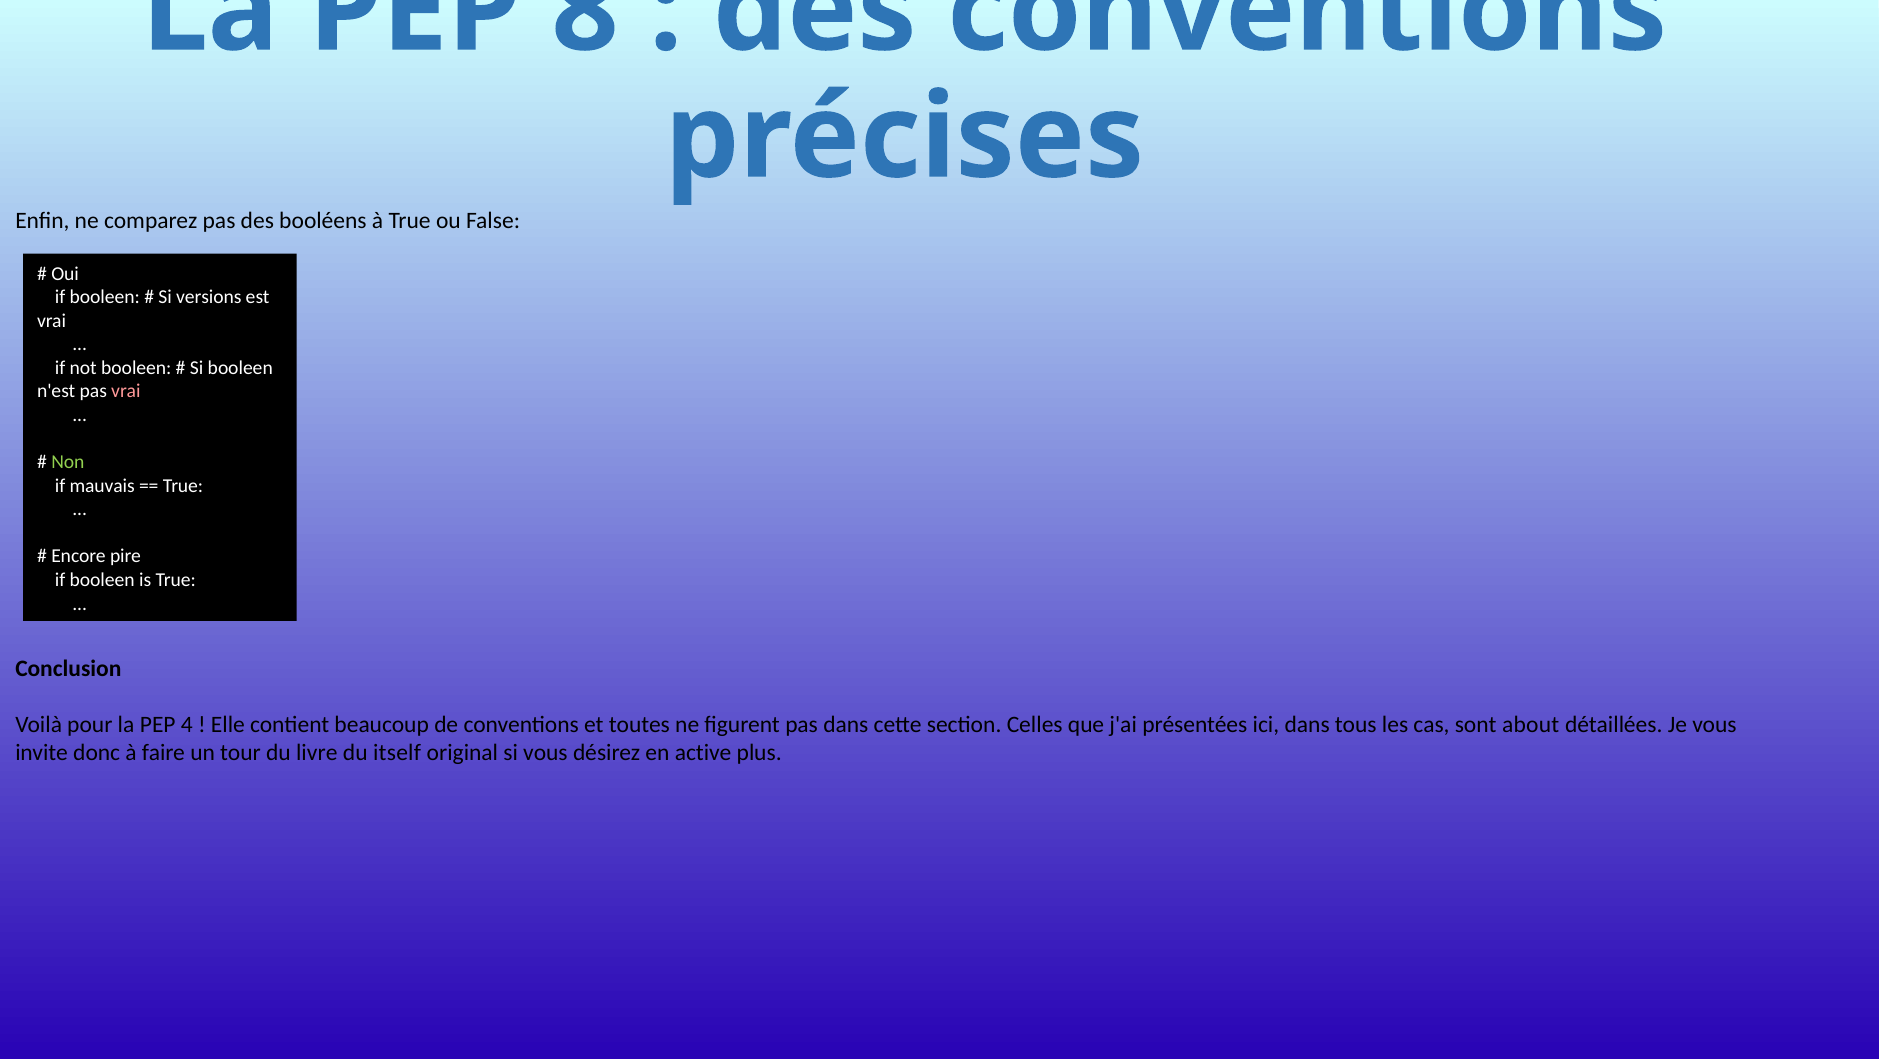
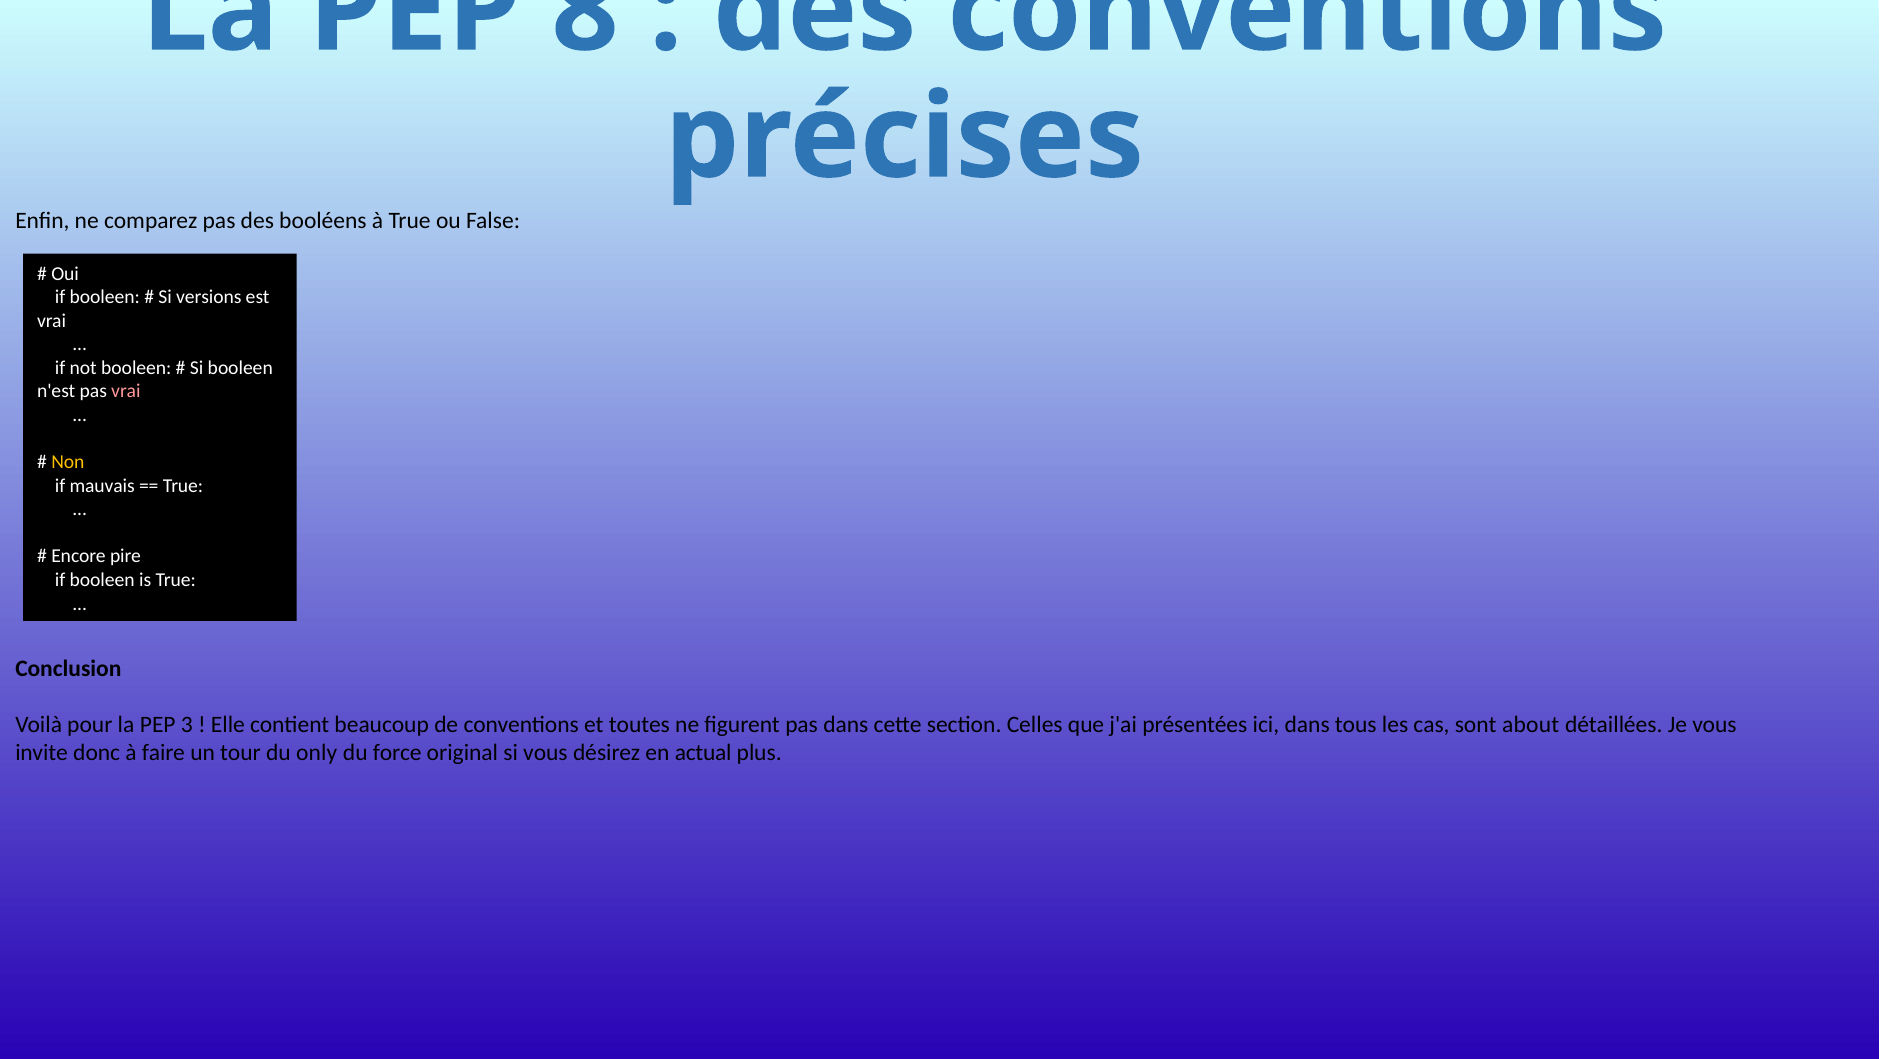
Non colour: light green -> yellow (68, 462)
4: 4 -> 3 (187, 725)
livre: livre -> only (317, 753)
itself: itself -> force (397, 753)
active: active -> actual (703, 753)
